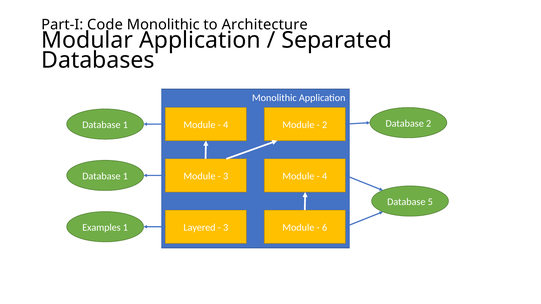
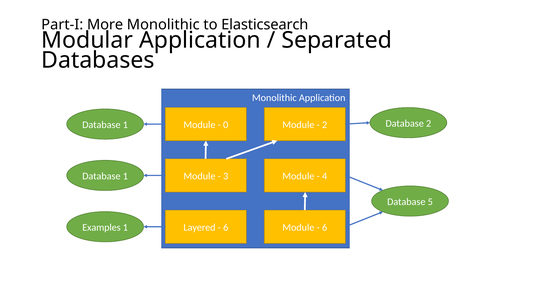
Code: Code -> More (105, 25)
Architecture: Architecture -> Elasticsearch (265, 25)
4: 4 -> 0 (226, 125)
3: 3 -> 6 (226, 228)
